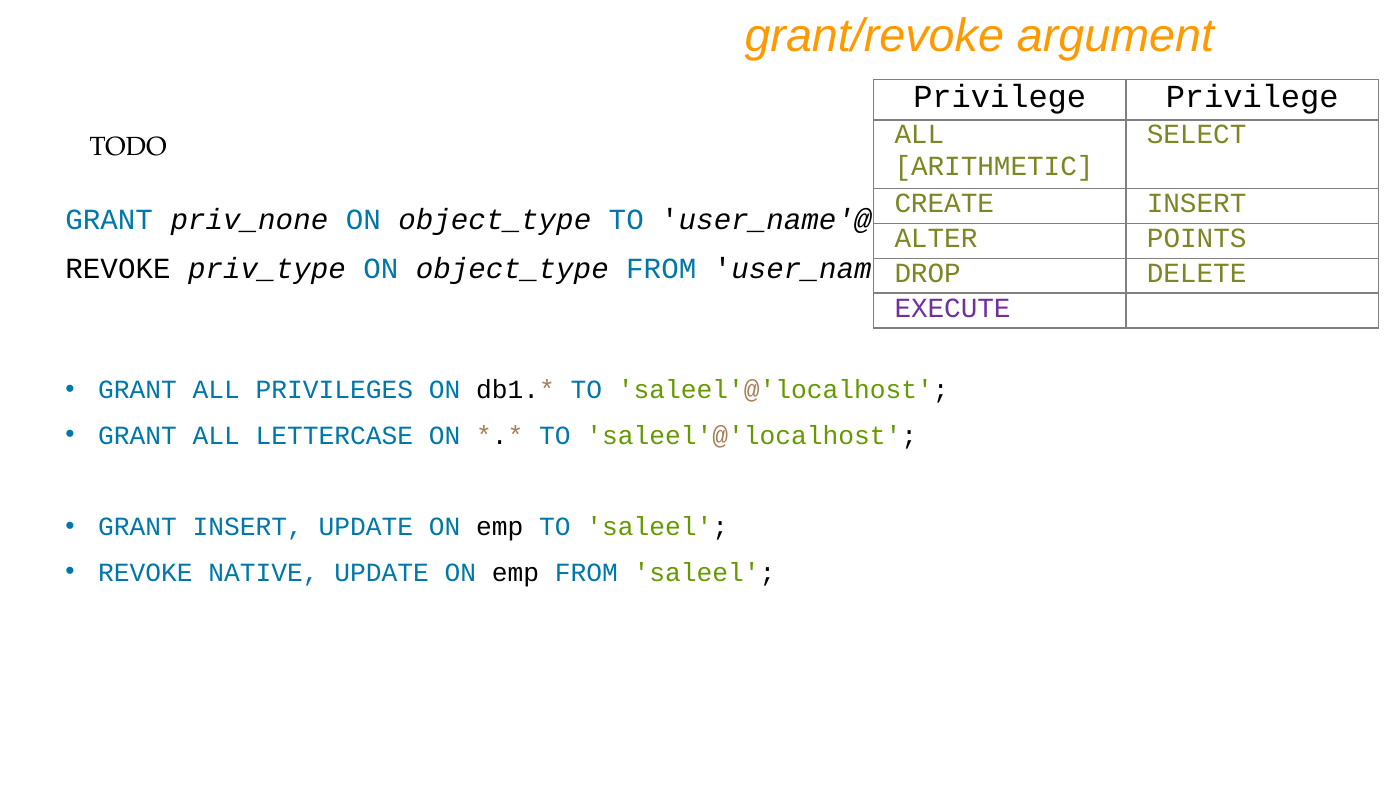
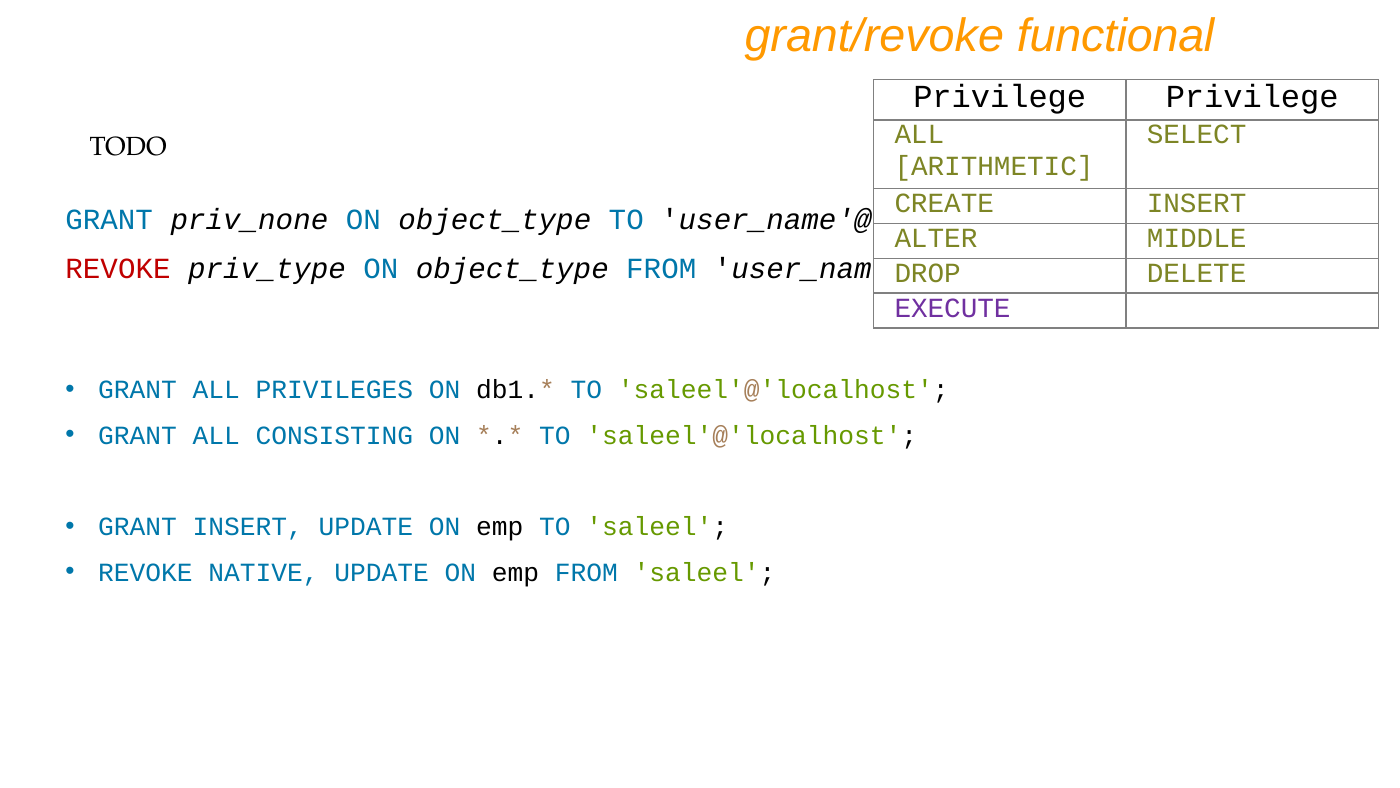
argument: argument -> functional (1116, 36)
POINTS: POINTS -> MIDDLE (1197, 238)
REVOKE colour: black -> red (118, 269)
LETTERCASE: LETTERCASE -> CONSISTING (334, 435)
